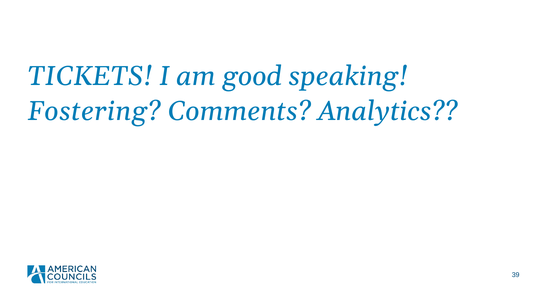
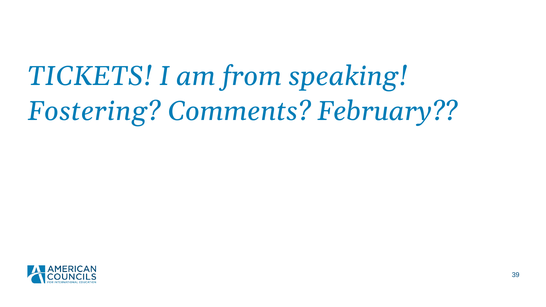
good: good -> from (252, 76)
Analytics: Analytics -> February (388, 111)
